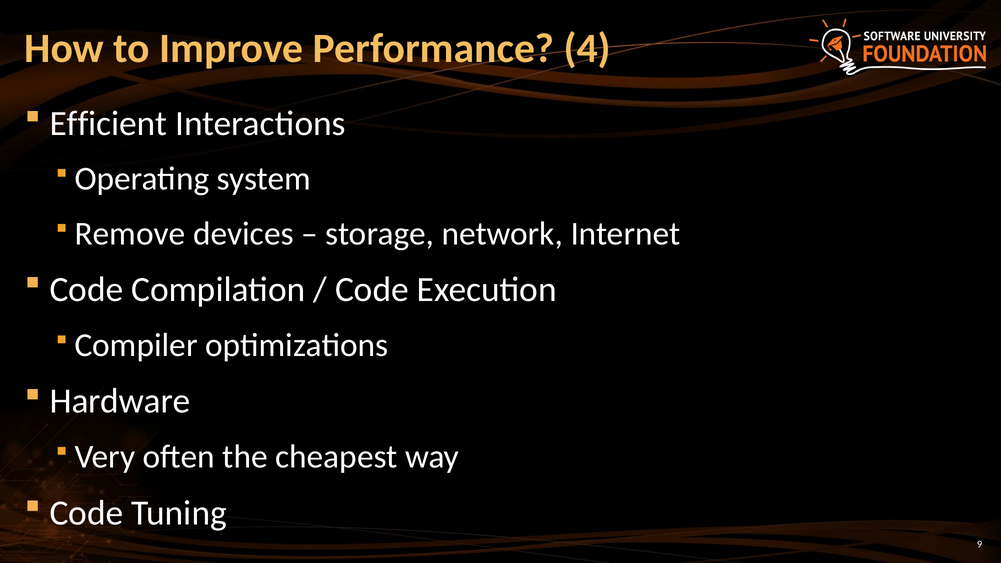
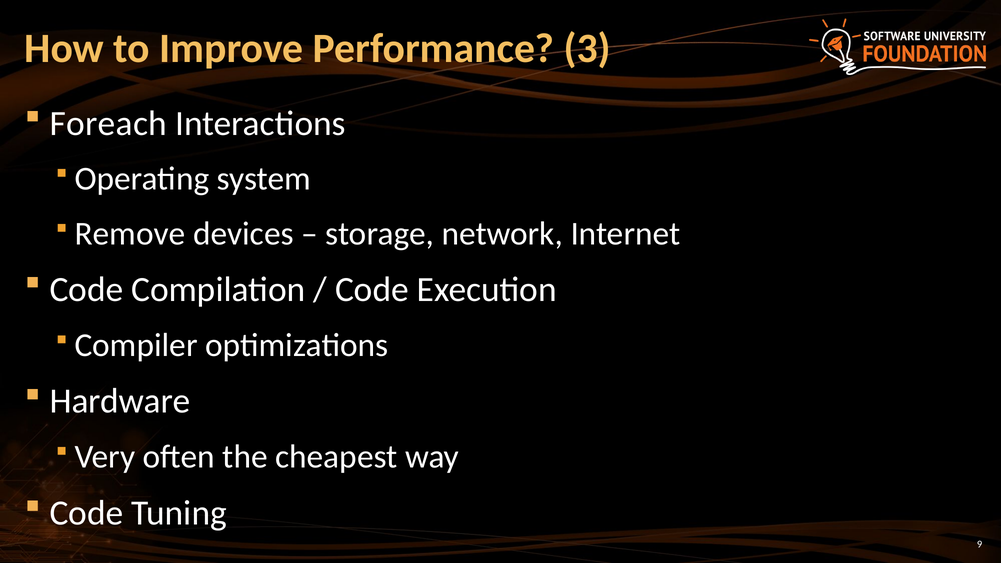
4: 4 -> 3 (587, 49)
Efficient: Efficient -> Foreach (108, 123)
